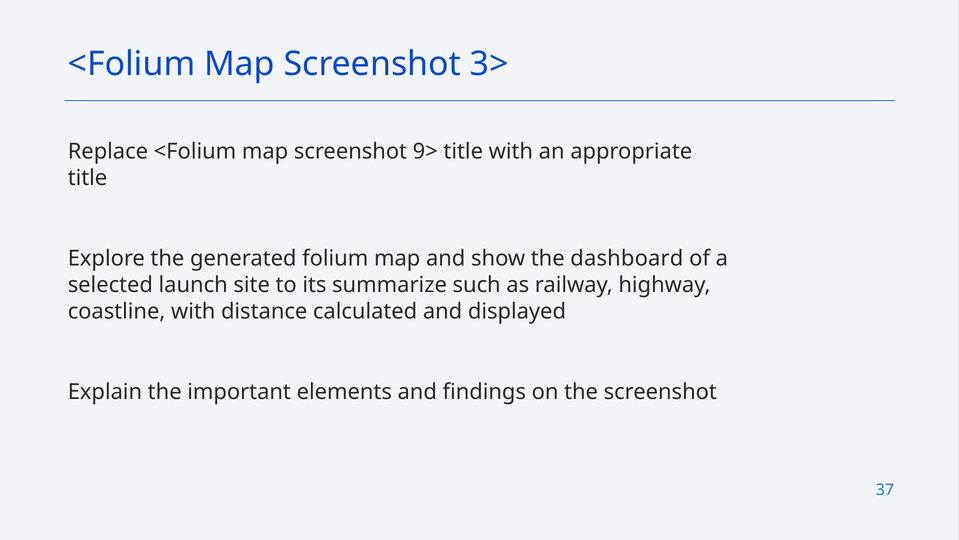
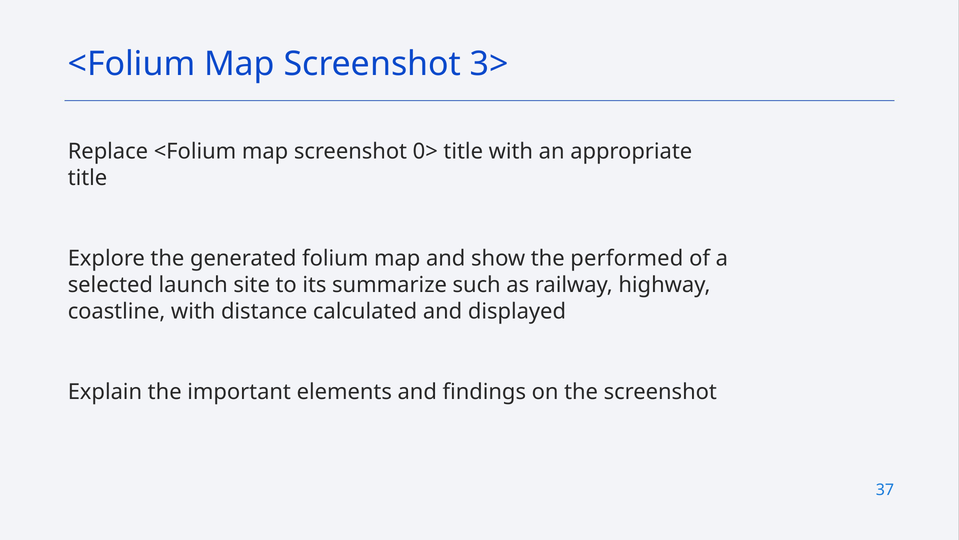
9>: 9> -> 0> (425, 151)
dashboard: dashboard -> performed (627, 258)
